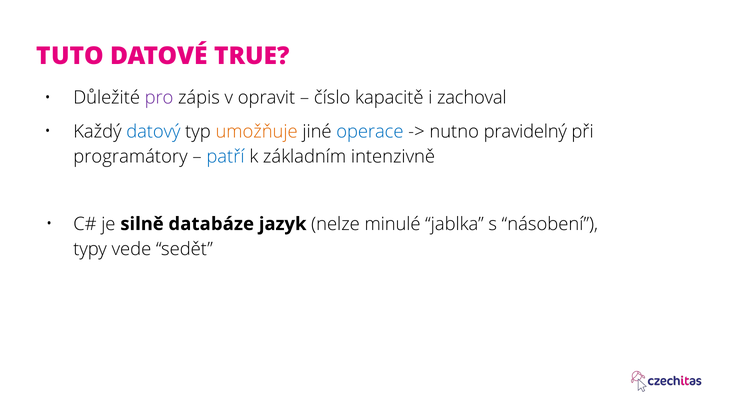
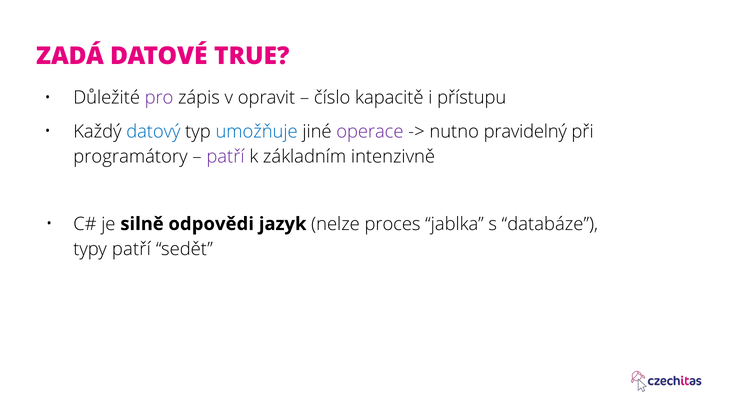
TUTO: TUTO -> ZADÁ (70, 56)
zachoval: zachoval -> přístupu (472, 98)
umožňuje colour: orange -> blue (257, 131)
operace colour: blue -> purple (370, 131)
patří colour: blue -> purple (225, 157)
databáze: databáze -> odpovědi (211, 224)
minulé: minulé -> proces (393, 224)
násobení: násobení -> databáze (550, 224)
typy vede: vede -> patří (131, 249)
